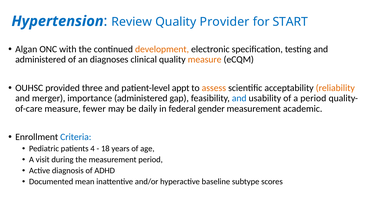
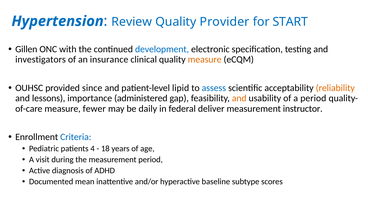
Algan: Algan -> Gillen (26, 49)
development colour: orange -> blue (162, 49)
administered: administered -> investigators (41, 60)
diagnoses: diagnoses -> insurance (109, 60)
three: three -> since (92, 88)
appt: appt -> lipid (181, 88)
assess colour: orange -> blue (214, 88)
merger: merger -> lessons (49, 98)
and colour: blue -> orange (239, 98)
gender: gender -> deliver (211, 109)
academic: academic -> instructor (303, 109)
